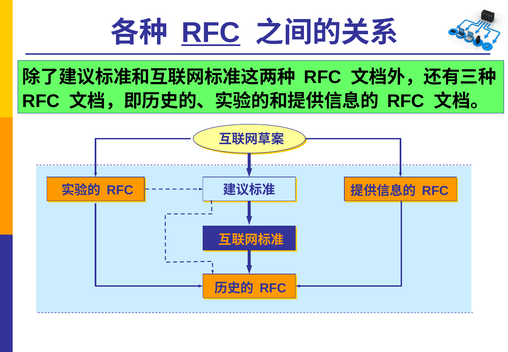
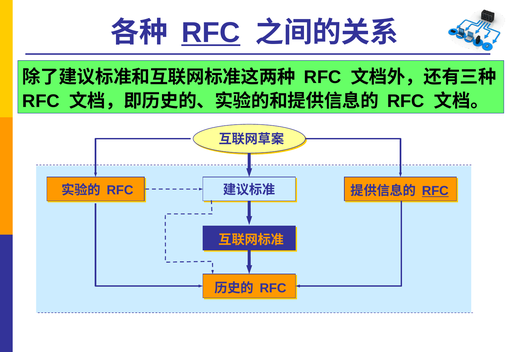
RFC underline: none -> present (435, 191)
